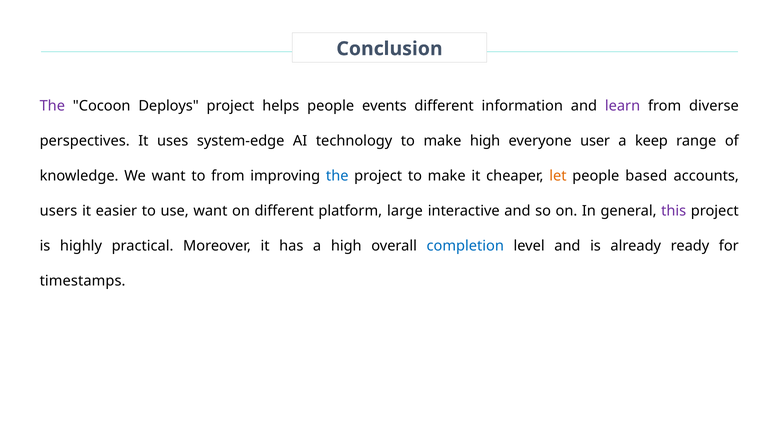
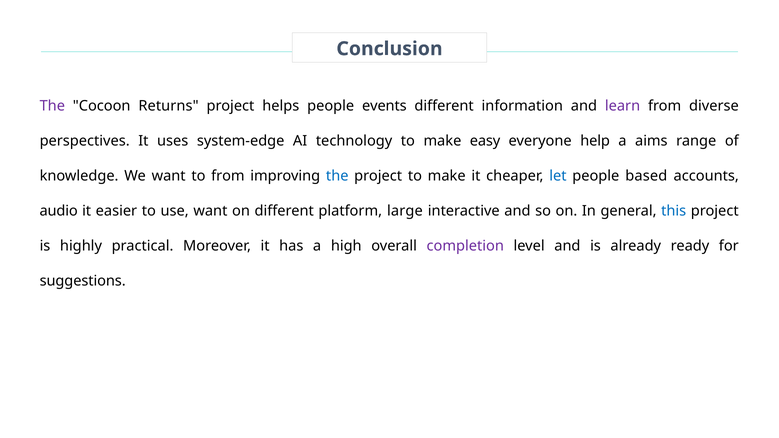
Deploys: Deploys -> Returns (168, 106)
make high: high -> easy (485, 141)
user: user -> help (595, 141)
keep: keep -> aims (651, 141)
let colour: orange -> blue (558, 176)
users: users -> audio (59, 211)
this colour: purple -> blue (674, 211)
completion colour: blue -> purple (465, 246)
timestamps: timestamps -> suggestions (83, 281)
